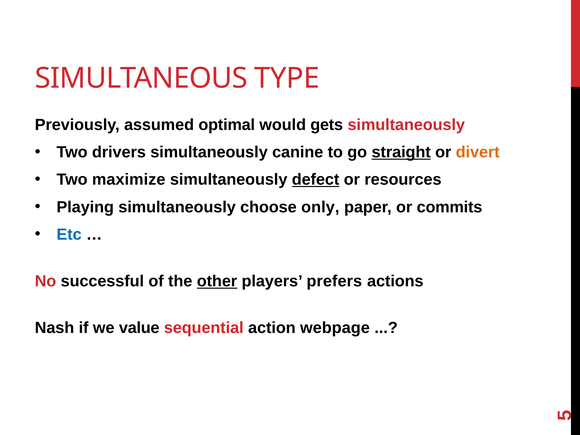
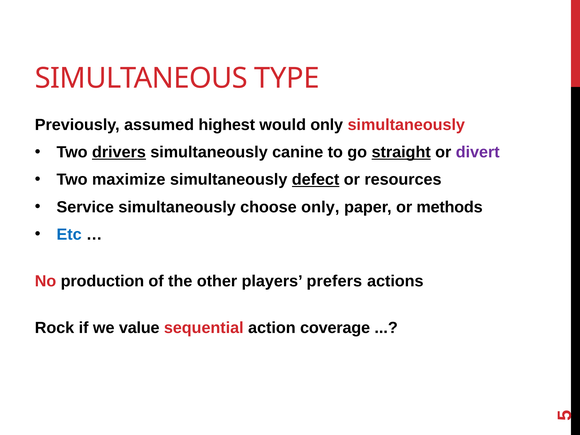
optimal: optimal -> highest (227, 125)
would gets: gets -> only (327, 125)
drivers underline: none -> present (119, 152)
divert colour: orange -> purple (478, 152)
Playing: Playing -> Service (85, 207)
commits: commits -> methods (450, 207)
successful: successful -> production (102, 281)
other underline: present -> none (217, 281)
Nash: Nash -> Rock (54, 328)
webpage: webpage -> coverage (335, 328)
